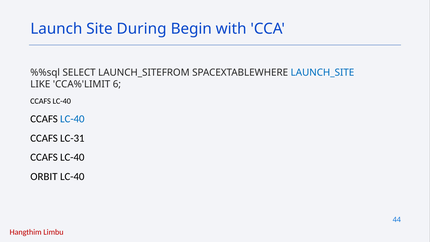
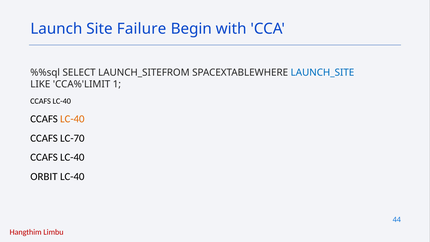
During: During -> Failure (142, 29)
6: 6 -> 1 (117, 84)
LC-40 colour: blue -> orange (72, 119)
LC-31: LC-31 -> LC-70 (72, 138)
